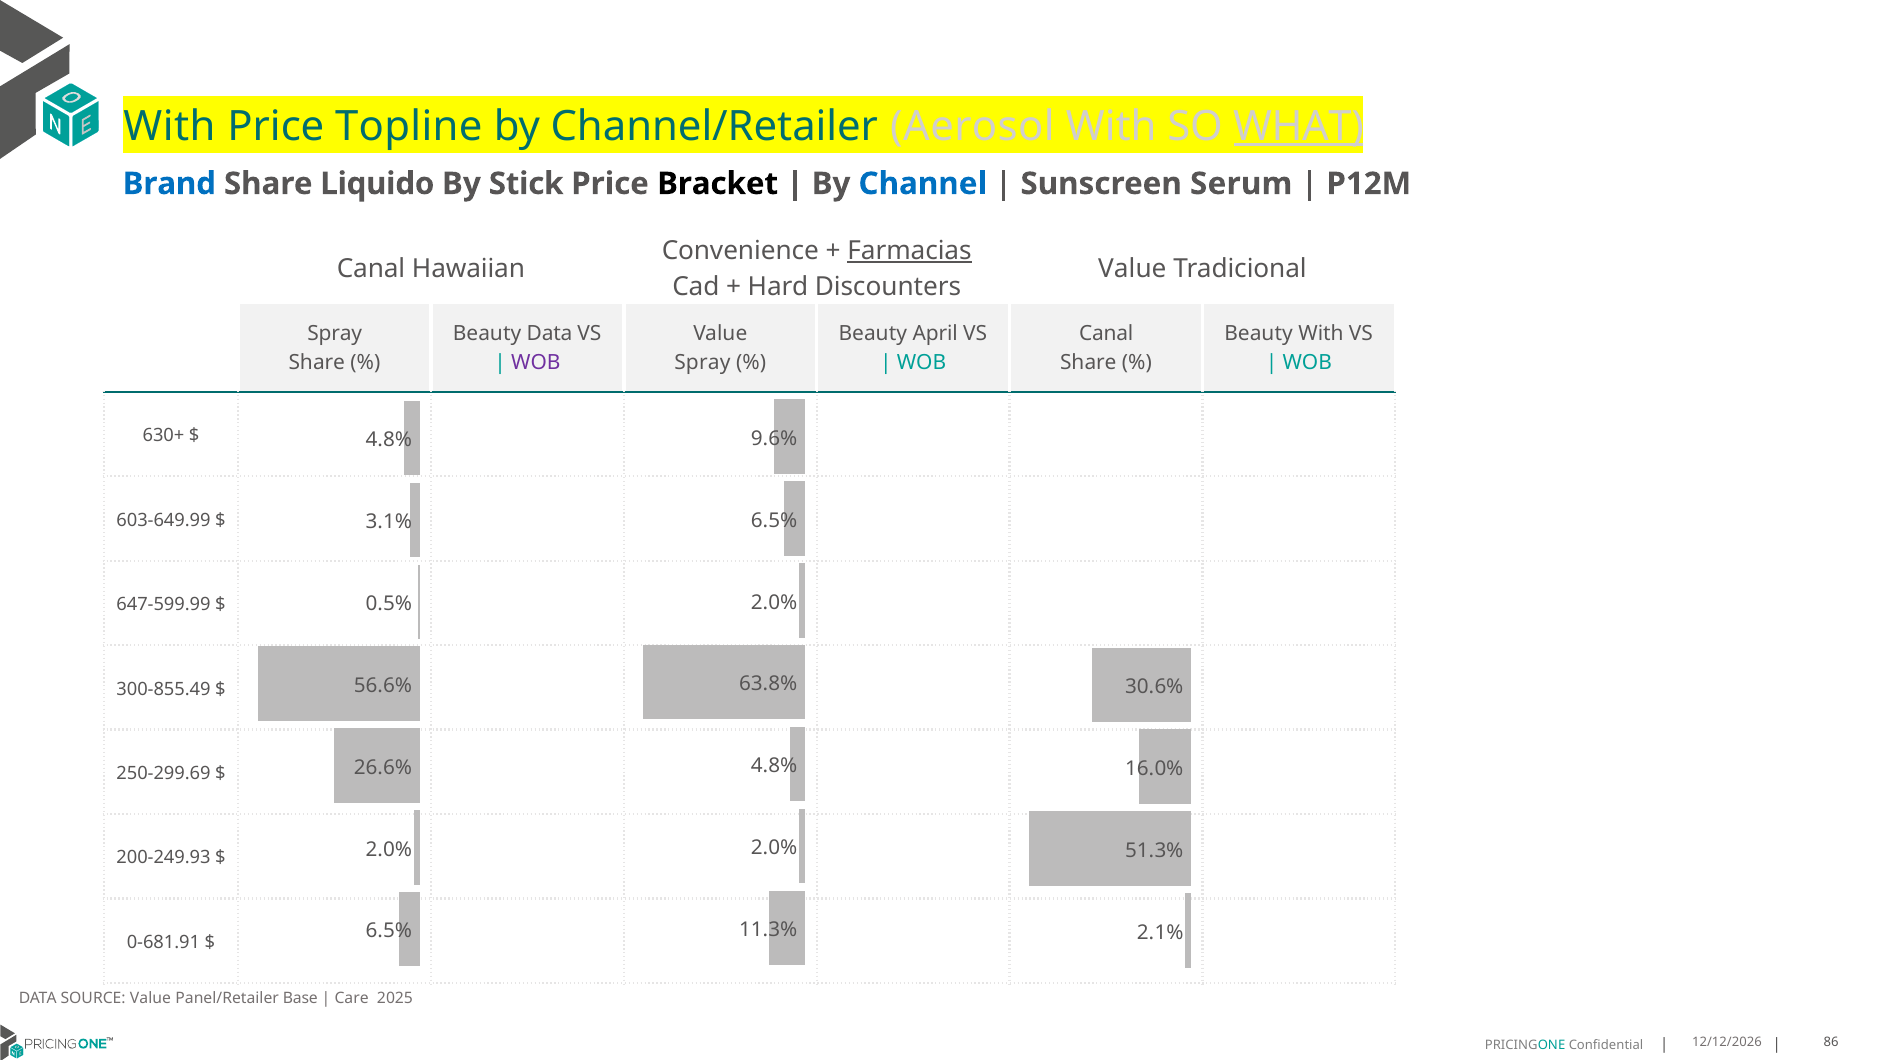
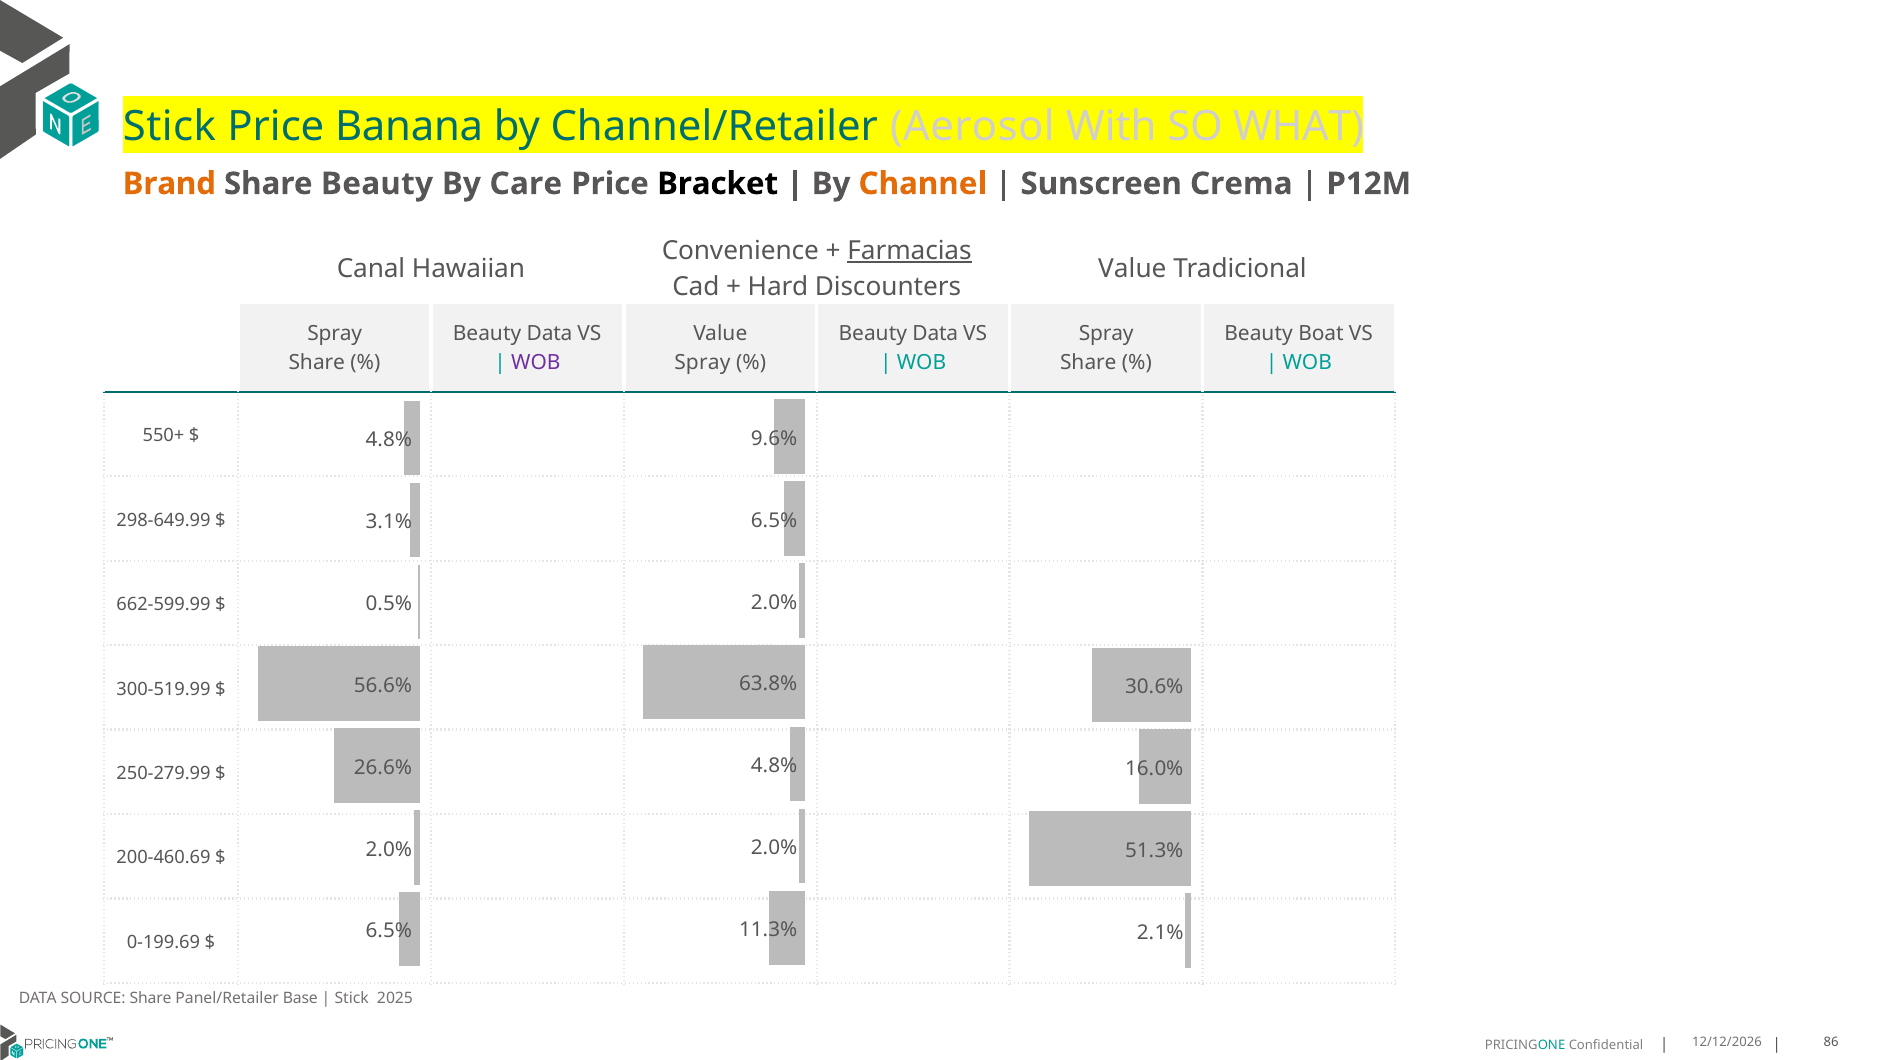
With: With -> Stick (169, 127)
Topline: Topline -> Banana (409, 127)
WHAT underline: present -> none (1298, 127)
Brand colour: blue -> orange (169, 184)
Share Liquido: Liquido -> Beauty (377, 184)
Stick: Stick -> Care (526, 184)
Channel colour: blue -> orange (923, 184)
Serum: Serum -> Crema (1241, 184)
April: April -> Data (935, 334)
Canal: Canal -> Spray (1106, 334)
Beauty With: With -> Boat (1321, 334)
630+: 630+ -> 550+ (163, 436)
603-649.99: 603-649.99 -> 298-649.99 (163, 520)
647-599.99: 647-599.99 -> 662-599.99 (163, 605)
300-855.49: 300-855.49 -> 300-519.99 (163, 689)
250-299.69: 250-299.69 -> 250-279.99 (163, 774)
200-249.93: 200-249.93 -> 200-460.69 (163, 858)
0-681.91: 0-681.91 -> 0-199.69 (163, 943)
SOURCE Value: Value -> Share (151, 999)
Care: Care -> Stick (352, 999)
